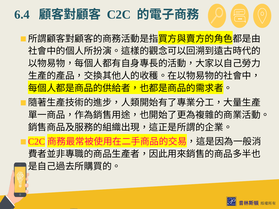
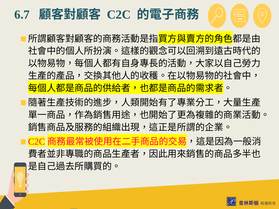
6.4: 6.4 -> 6.7 (22, 15)
